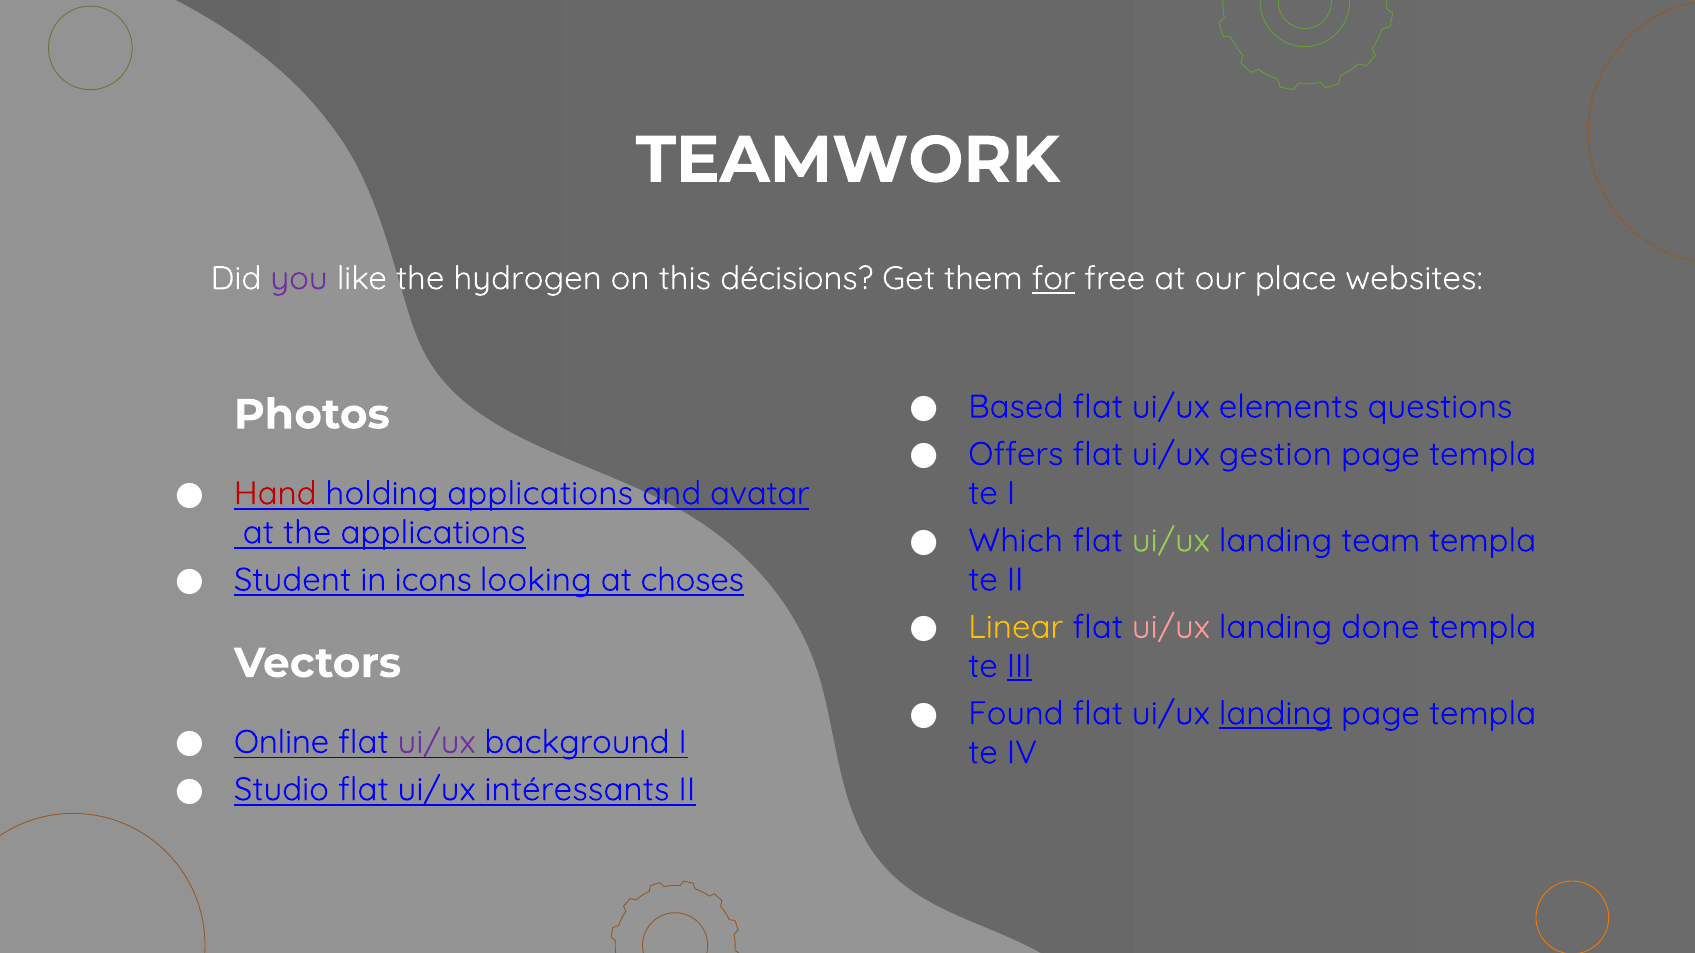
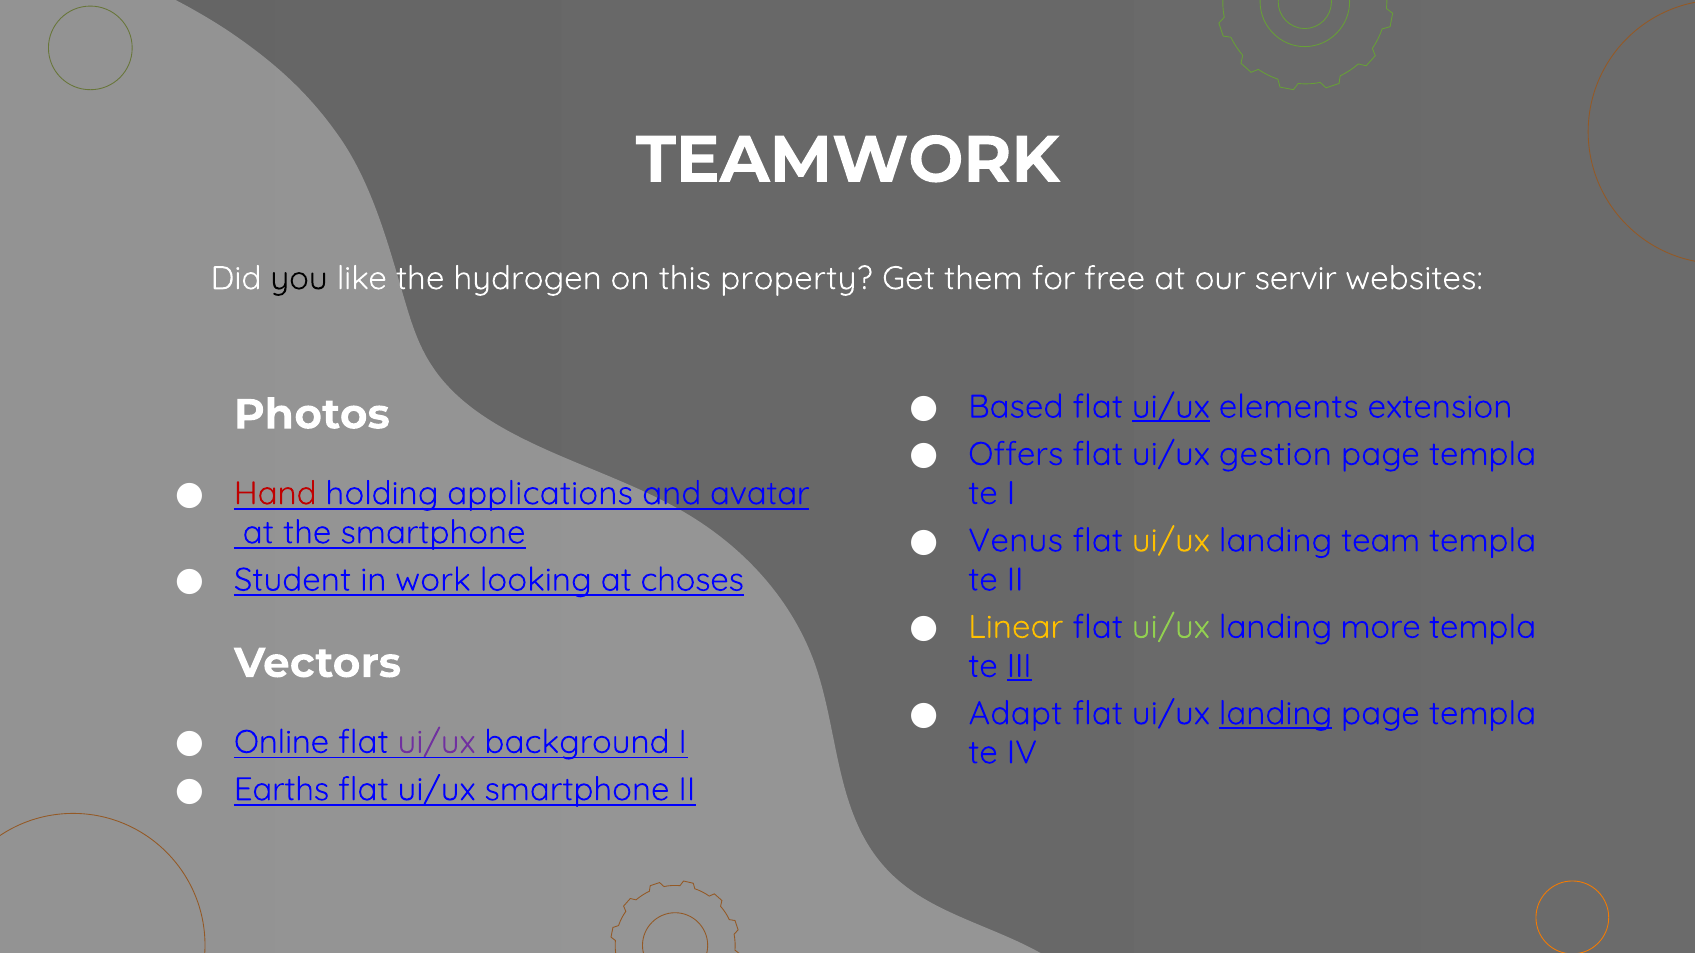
you colour: purple -> black (299, 279)
décisions: décisions -> property (796, 279)
for underline: present -> none (1054, 279)
place: place -> servir (1296, 279)
ui/ux underline: none -> present (1171, 407)
questions: questions -> extension (1440, 407)
the applications: applications -> smartphone (433, 533)
Which: Which -> Venus (1016, 541)
ui/ux colour: light green -> yellow (1171, 541)
icons: icons -> work (433, 580)
ui/ux colour: pink -> light green (1171, 627)
done: done -> more (1381, 627)
Found: Found -> Adapt (1016, 714)
Studio: Studio -> Earths (282, 790)
ui/ux intéressants: intéressants -> smartphone (577, 790)
